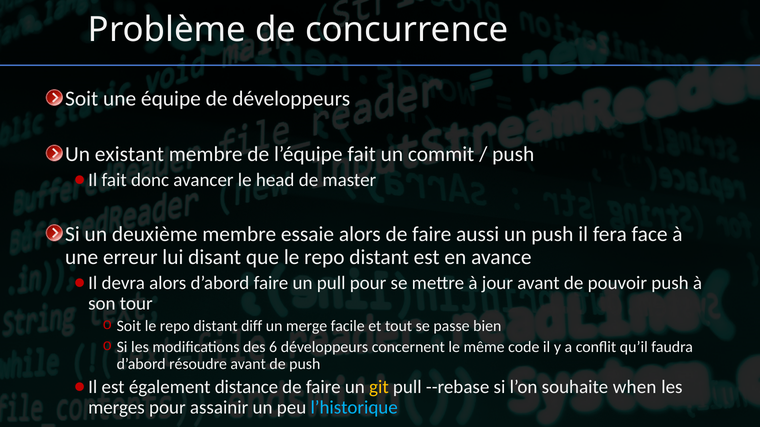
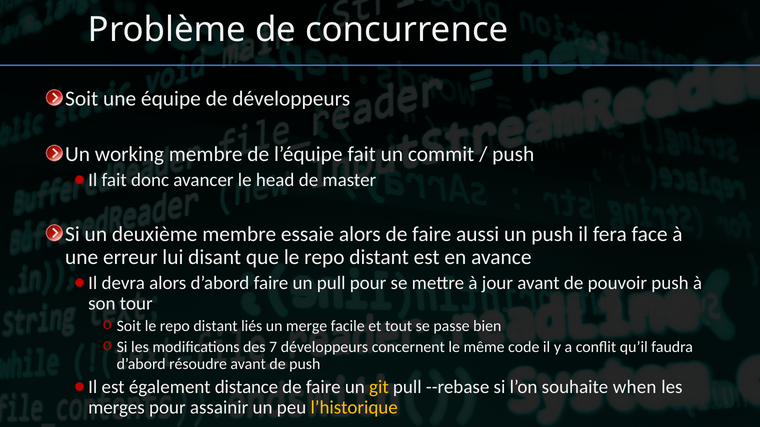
existant: existant -> working (129, 154)
diff: diff -> liés (252, 326)
6: 6 -> 7 (273, 347)
l’historique colour: light blue -> yellow (354, 408)
